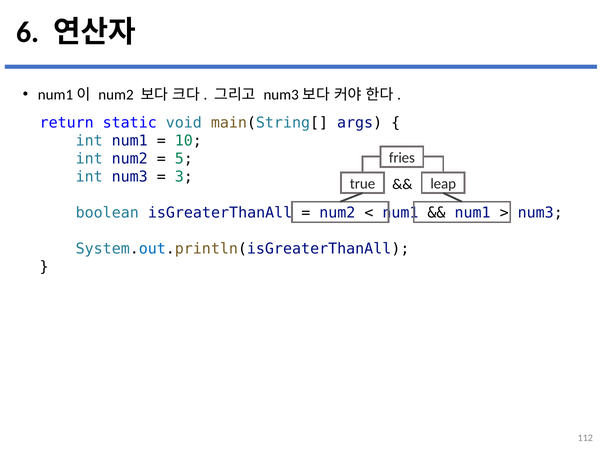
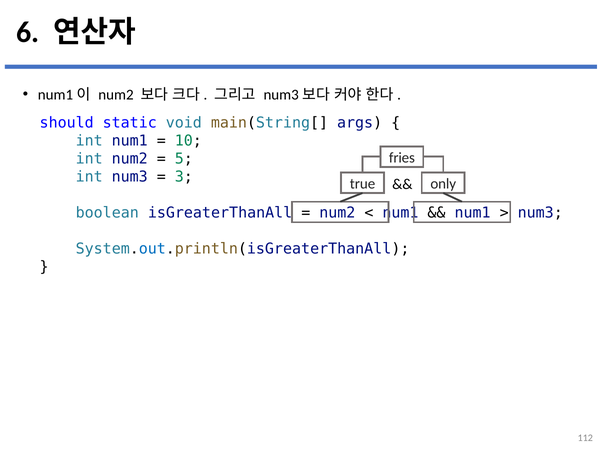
return: return -> should (67, 123)
leap: leap -> only (443, 184)
